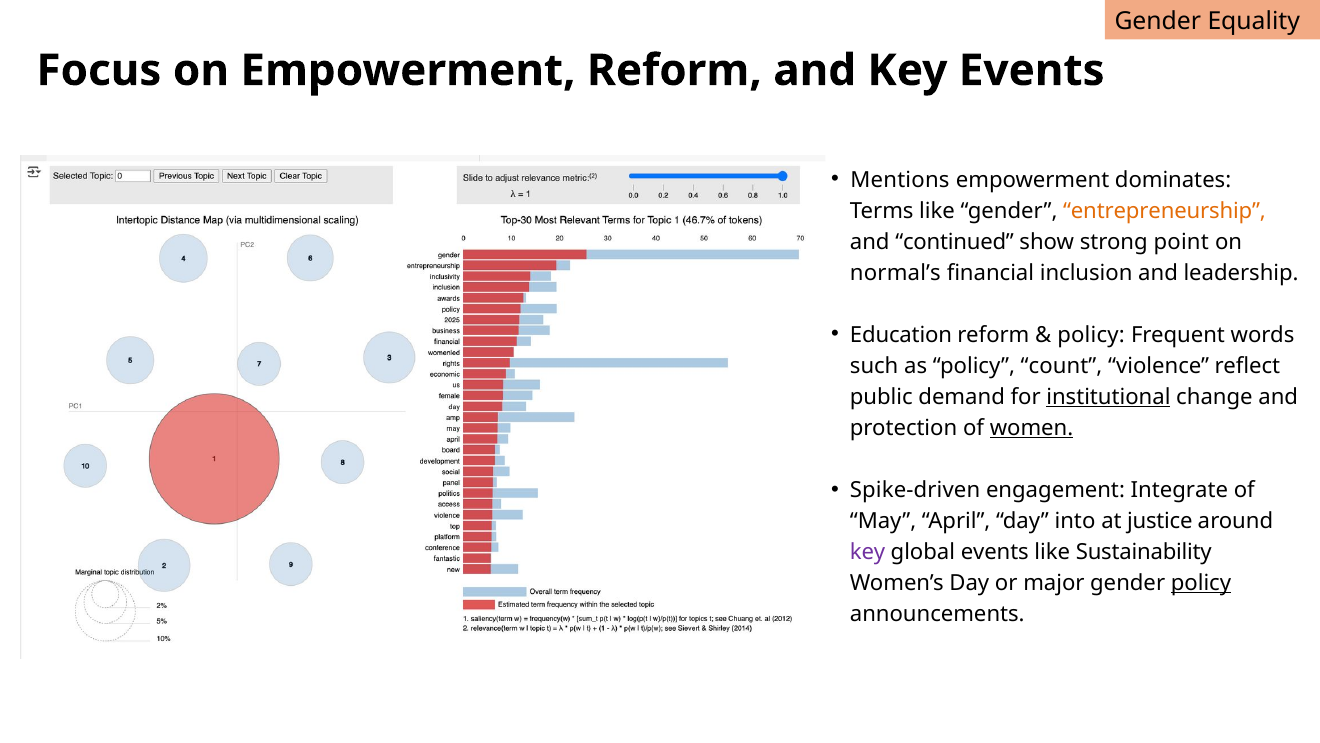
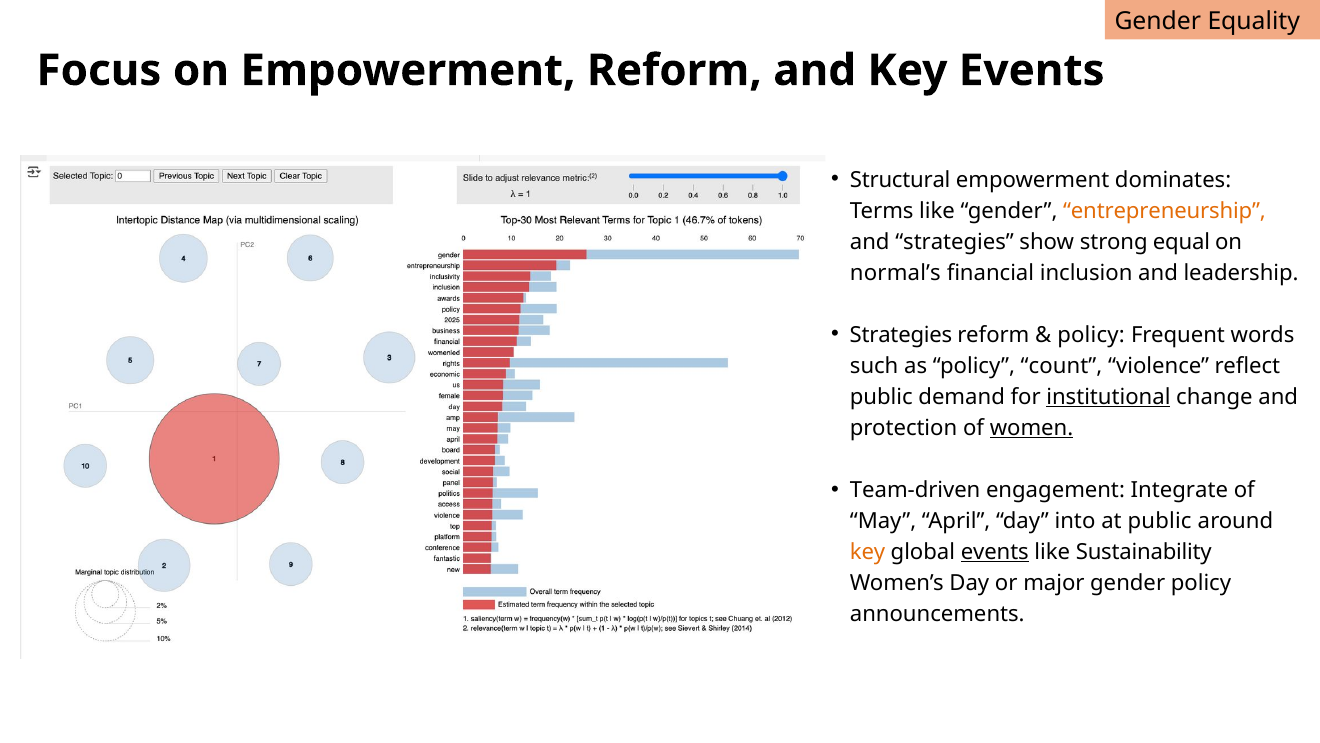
Mentions: Mentions -> Structural (900, 180)
and continued: continued -> strategies (955, 242)
point: point -> equal (1181, 242)
Education: Education -> Strategies (901, 335)
Spike-driven: Spike-driven -> Team-driven (915, 490)
at justice: justice -> public (1160, 521)
key colour: purple -> orange (868, 552)
events underline: none -> present (995, 552)
policy underline: present -> none (1201, 583)
